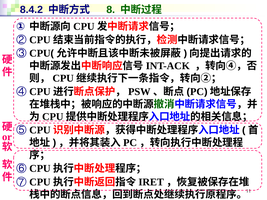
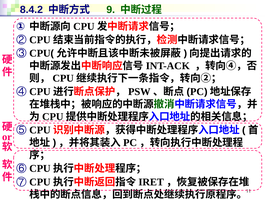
8: 8 -> 9 (111, 10)
